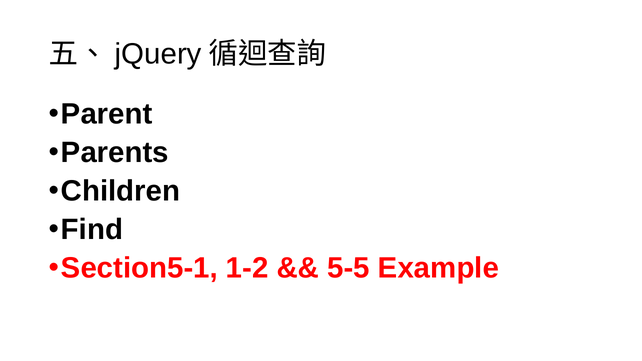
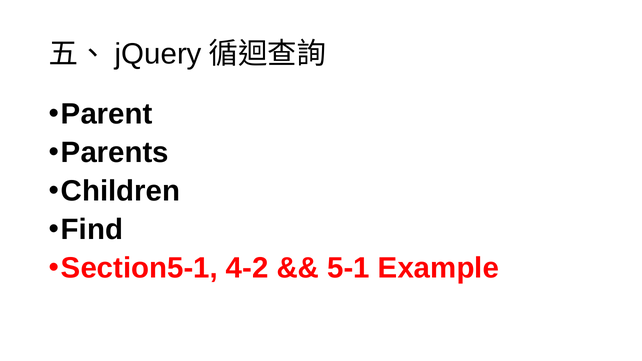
1-2: 1-2 -> 4-2 (247, 268)
5-5: 5-5 -> 5-1 (349, 268)
